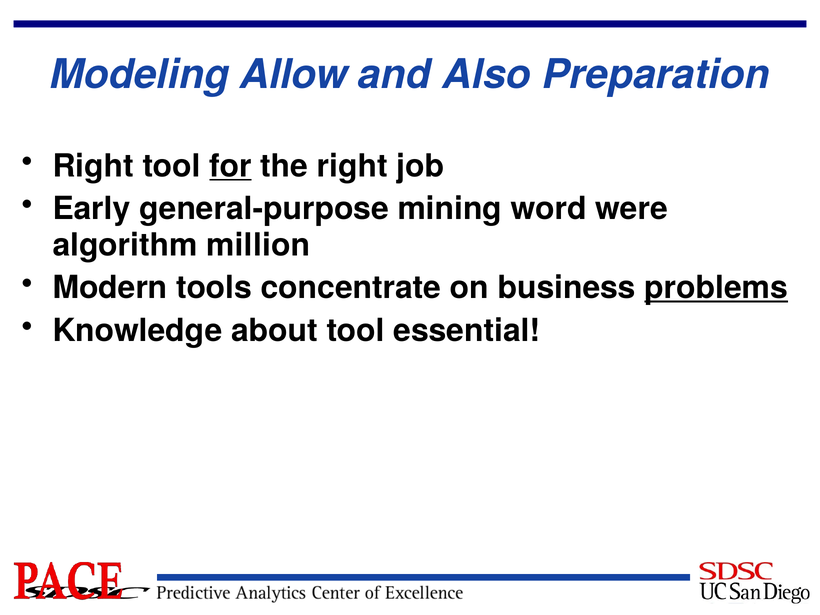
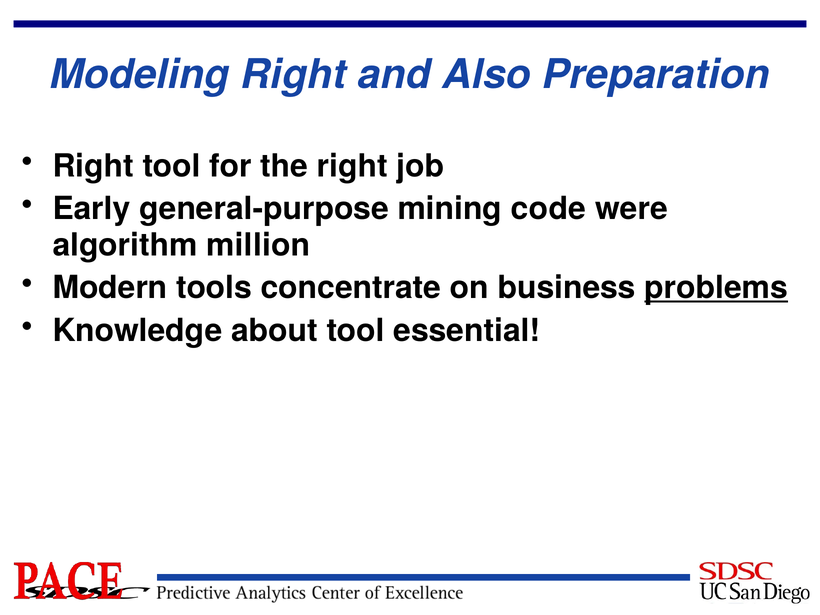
Modeling Allow: Allow -> Right (293, 75)
for underline: present -> none (231, 166)
word: word -> code (548, 209)
